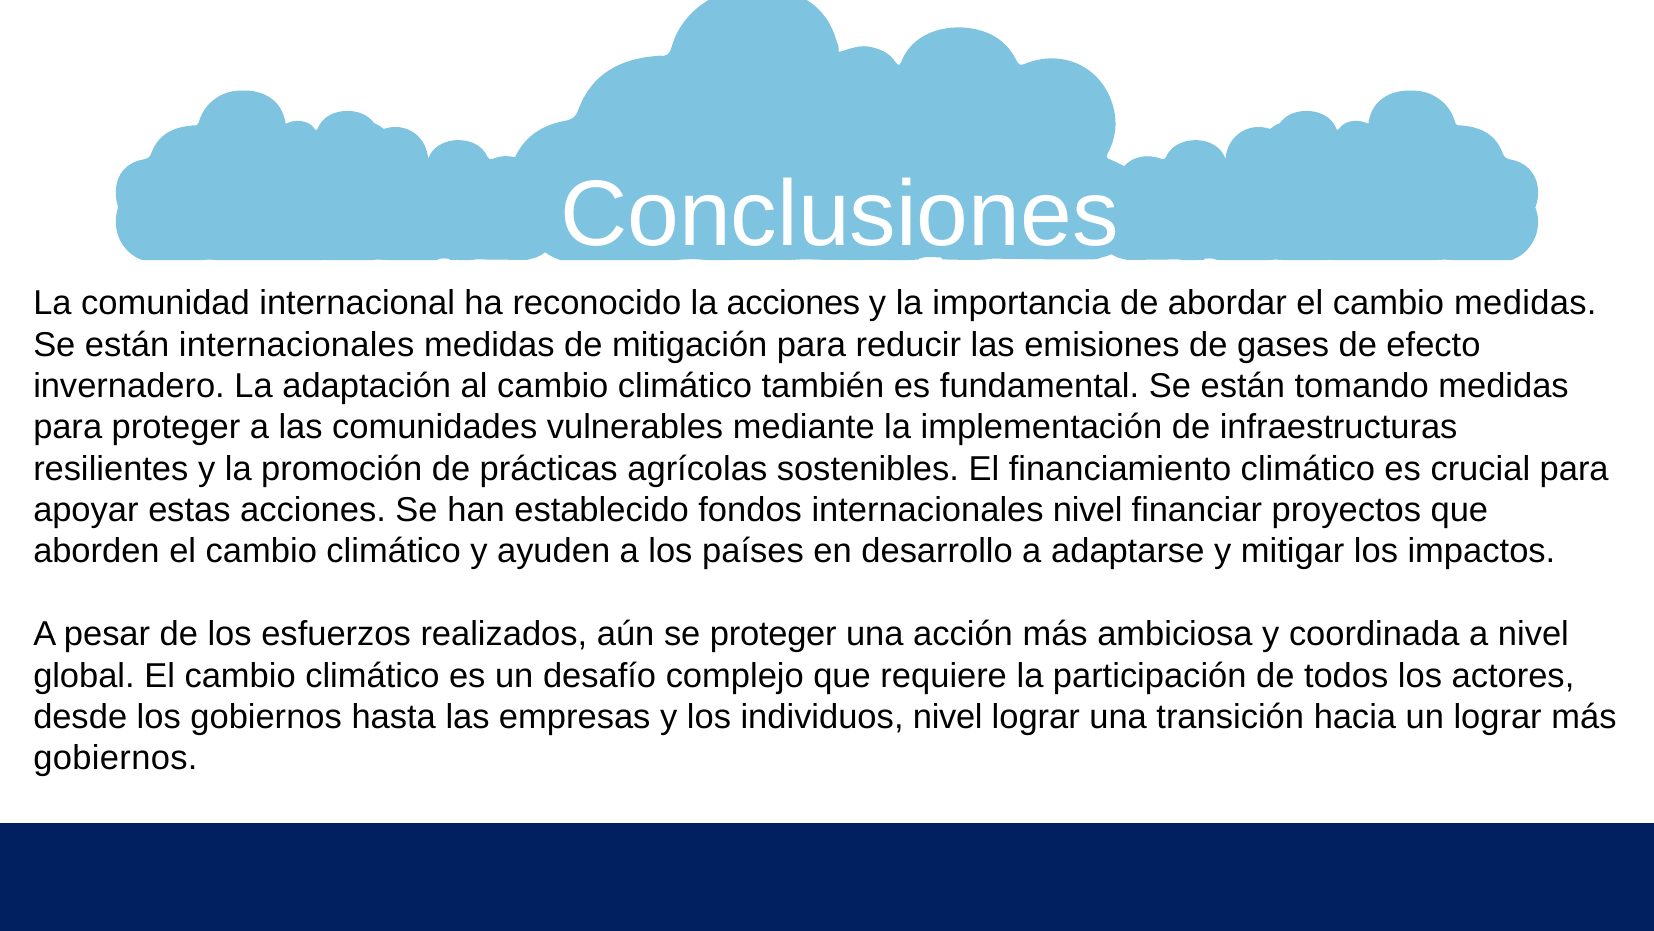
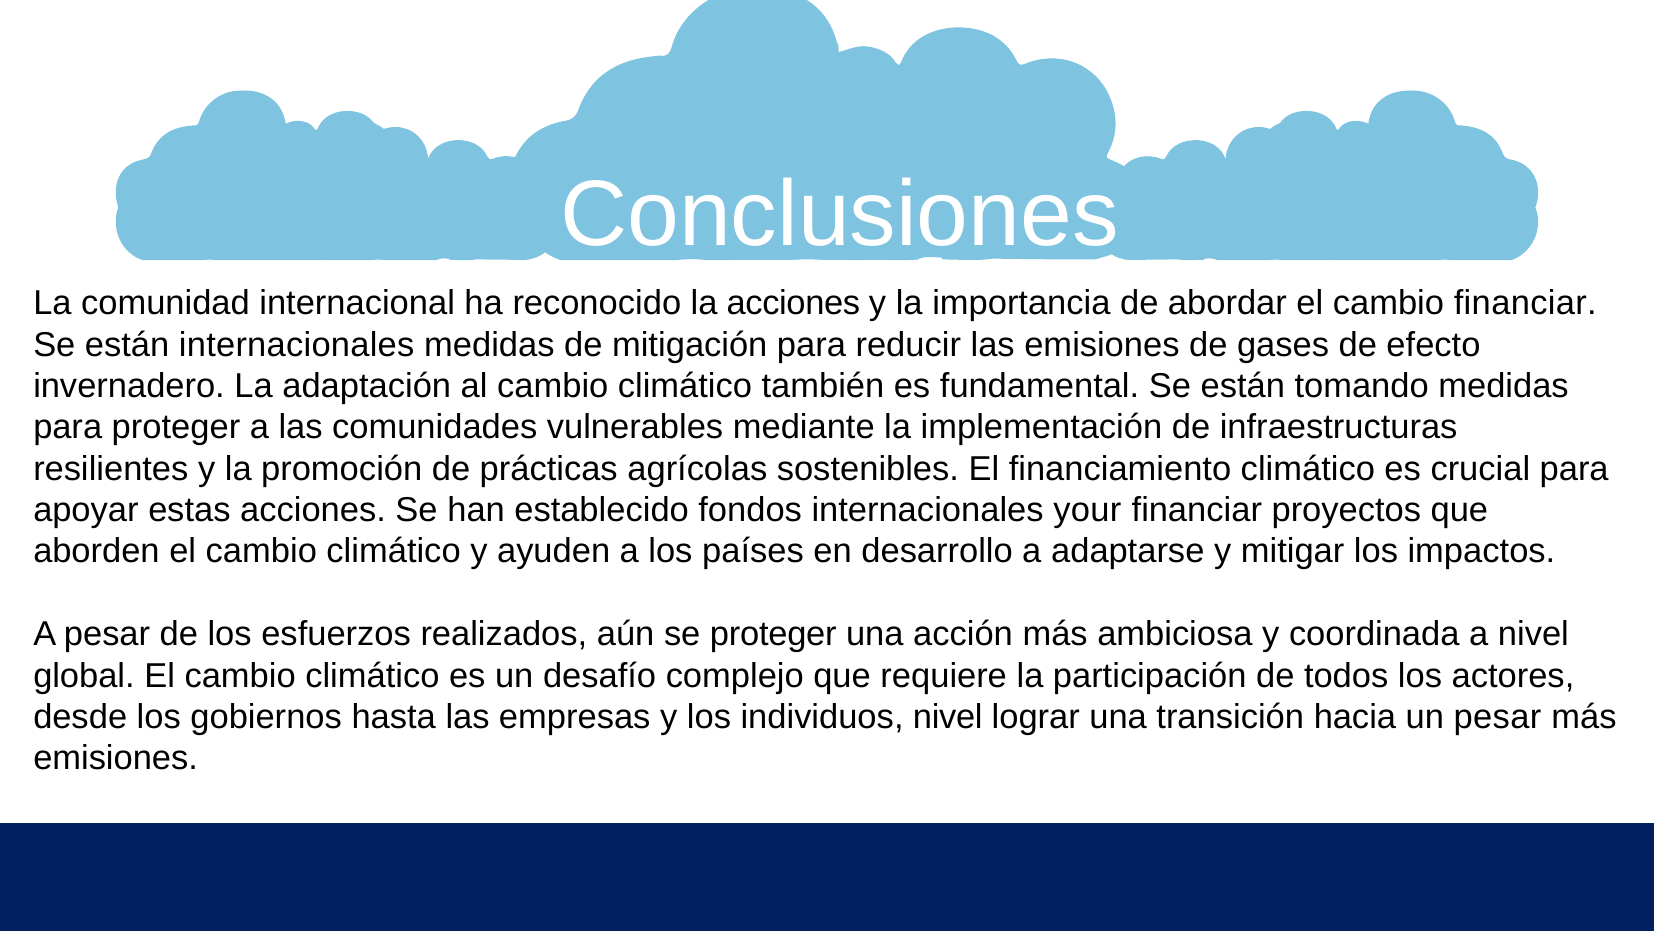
cambio medidas: medidas -> financiar (1525, 303)
internacionales nivel: nivel -> your (1087, 510)
un lograr: lograr -> pesar (1497, 717)
gobiernos: gobiernos -> emisiones (116, 758)
